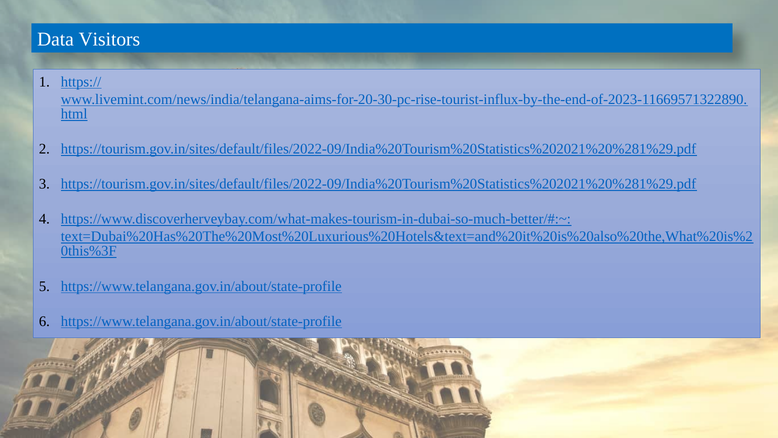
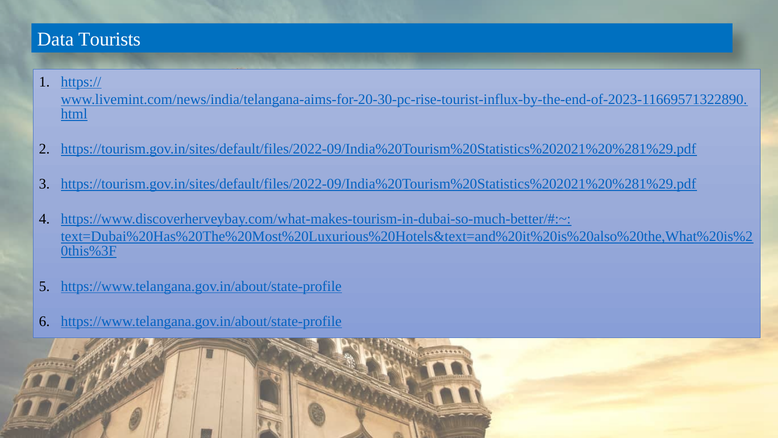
Visitors: Visitors -> Tourists (110, 39)
